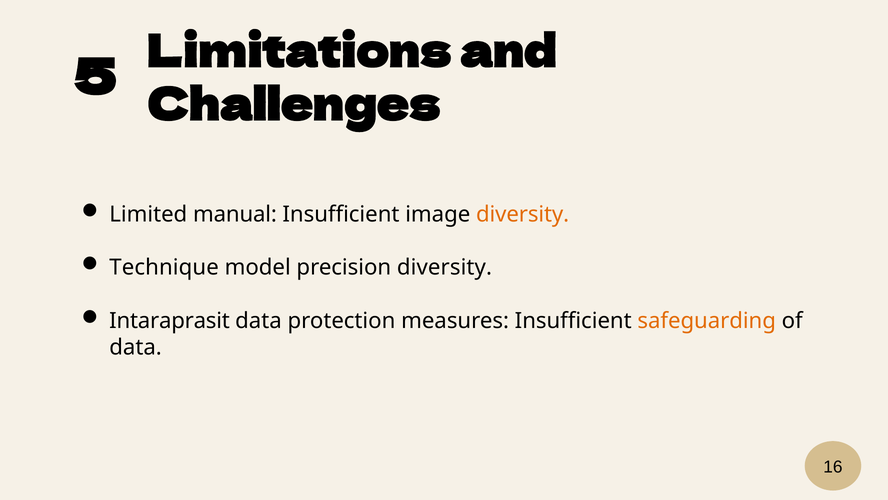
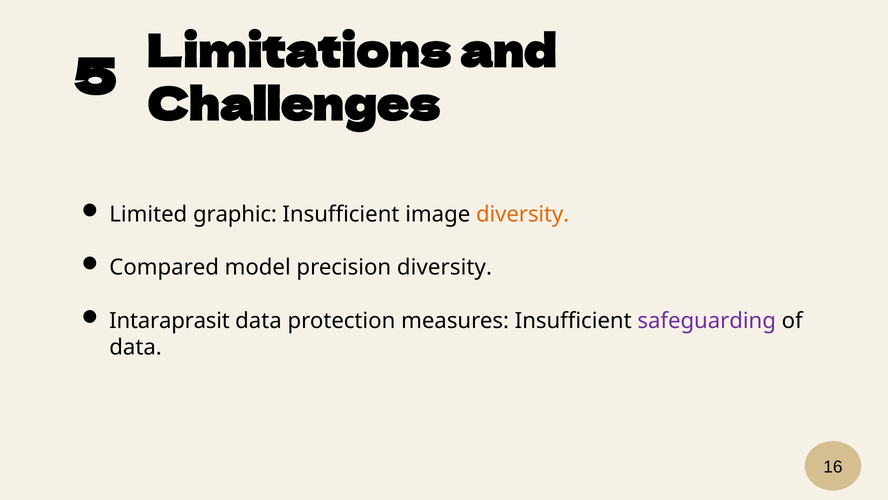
manual: manual -> graphic (235, 214)
Technique: Technique -> Compared (164, 267)
safeguarding colour: orange -> purple (707, 321)
